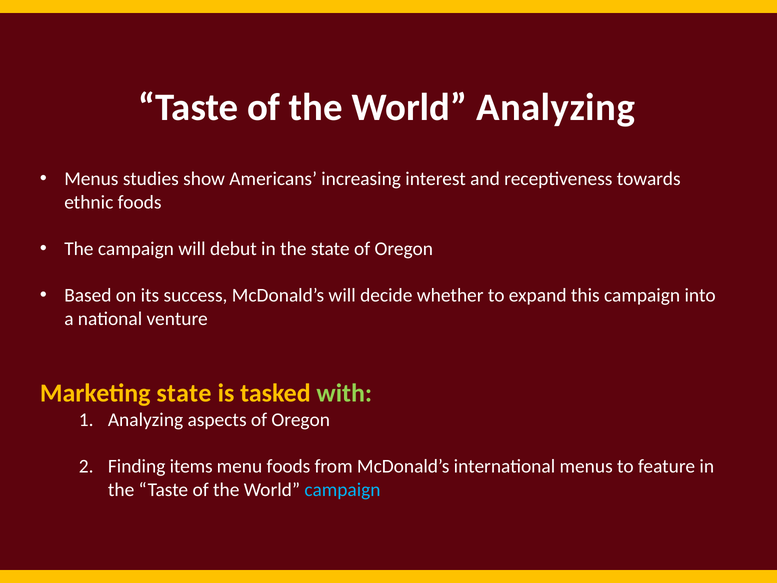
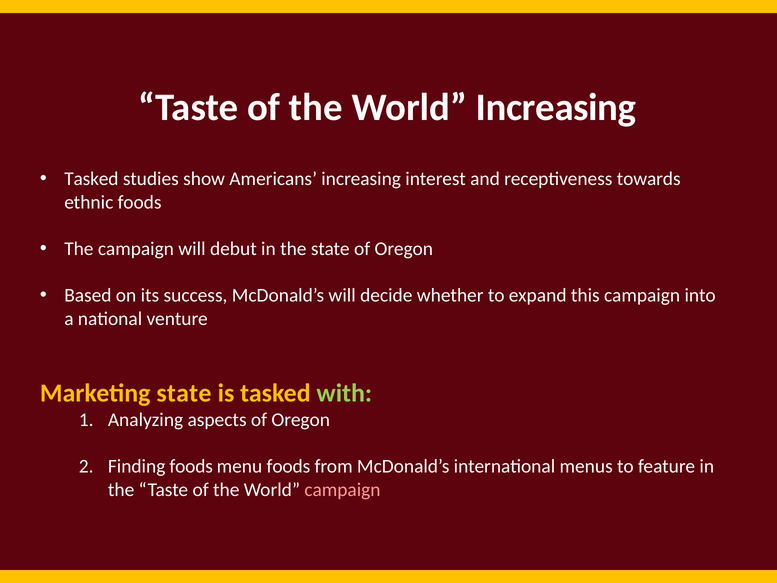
World Analyzing: Analyzing -> Increasing (556, 108)
Menus: Menus -> Tasked (91, 179)
Finding items: items -> foods (191, 466)
campaign colour: light blue -> pink (342, 489)
